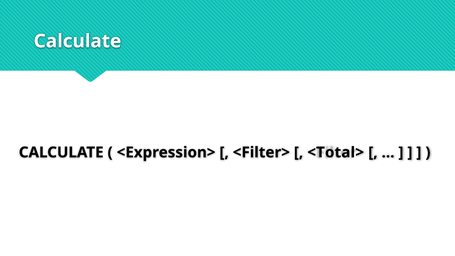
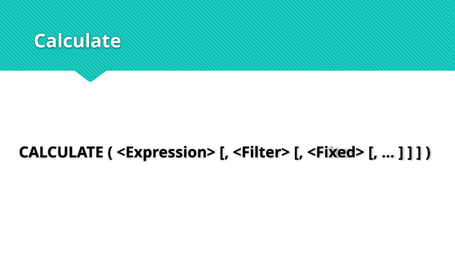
<Total>: <Total> -> <Fixed> (336, 152)
